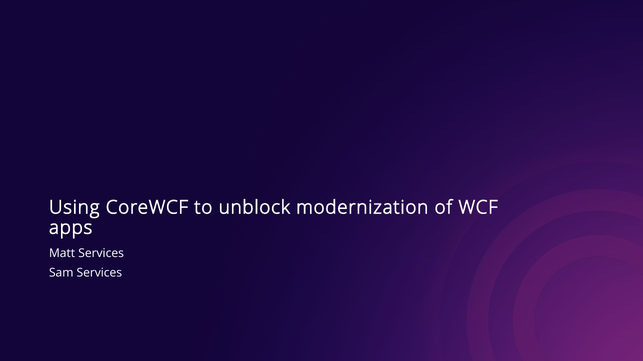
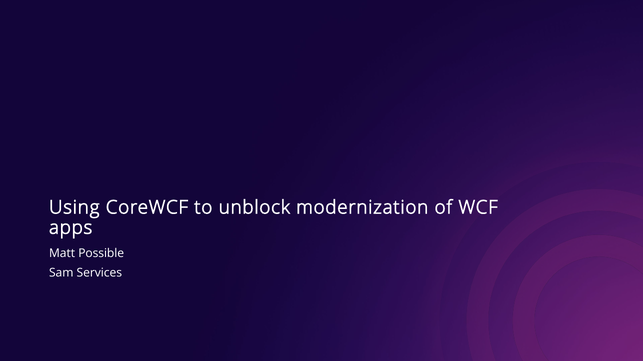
Matt Services: Services -> Possible (101, 254)
